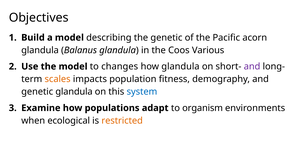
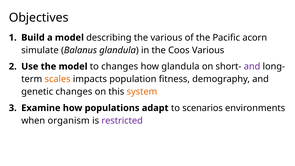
the genetic: genetic -> various (166, 38)
glandula: glandula -> simulate (40, 50)
genetic glandula: glandula -> changes (74, 92)
system colour: blue -> orange (142, 92)
organism: organism -> scenarios (203, 108)
ecological: ecological -> organism (69, 121)
restricted colour: orange -> purple (122, 121)
